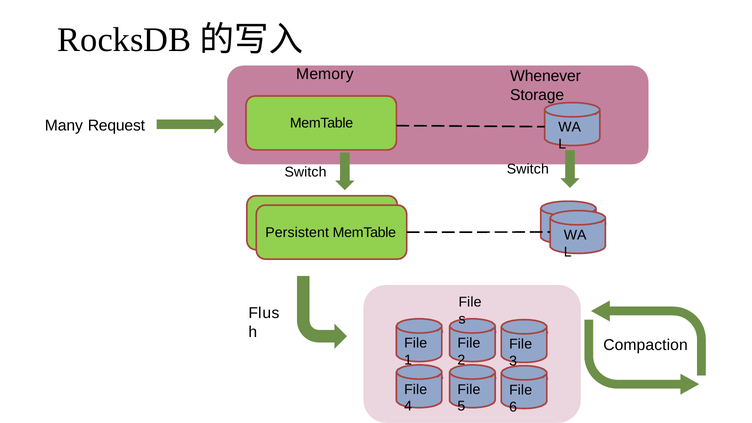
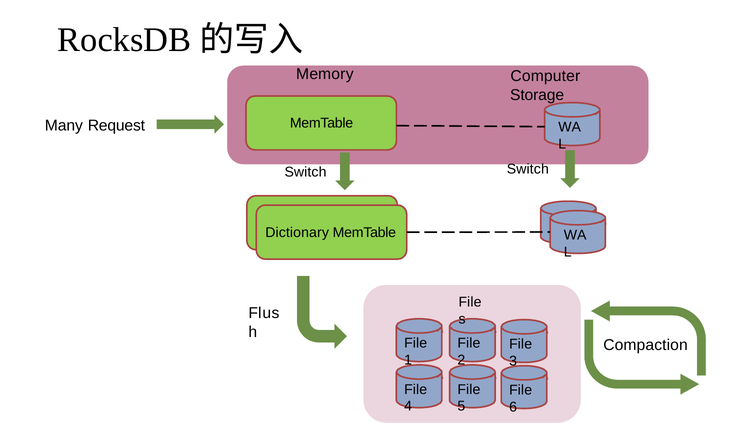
Whenever: Whenever -> Computer (545, 76)
Persistent: Persistent -> Dictionary (297, 232)
